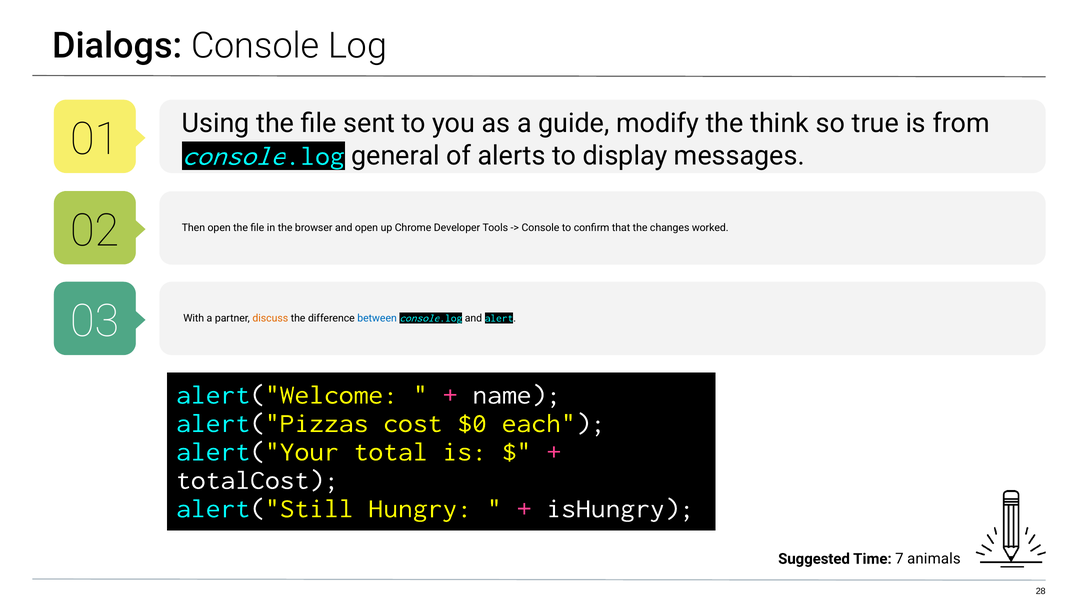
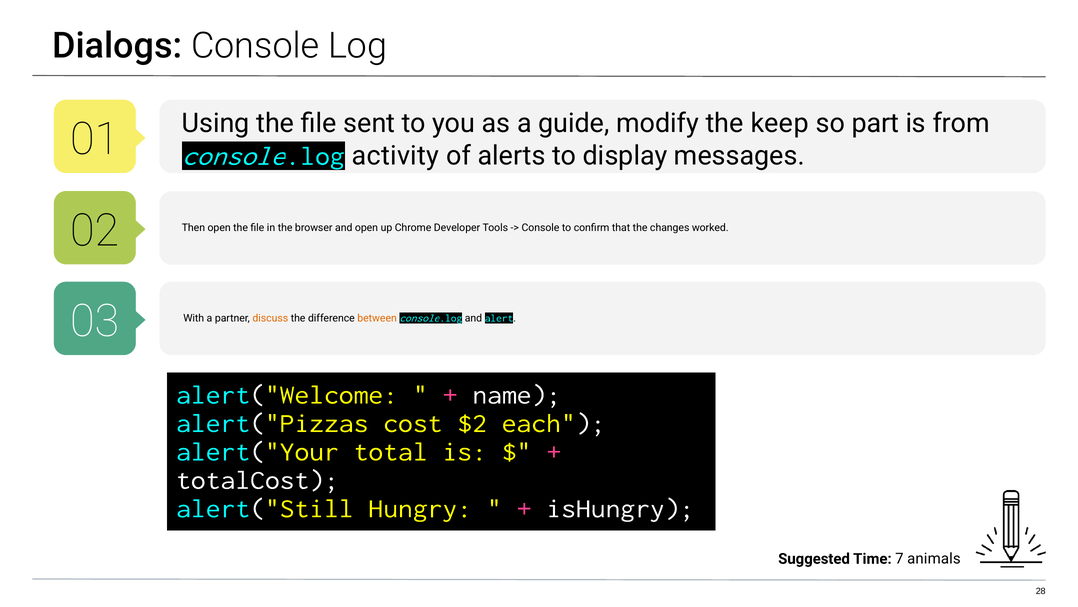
think: think -> keep (780, 123)
true: true -> part (875, 123)
general: general -> activity (395, 156)
between colour: blue -> orange (377, 318)
$0: $0 -> $2 (472, 423)
